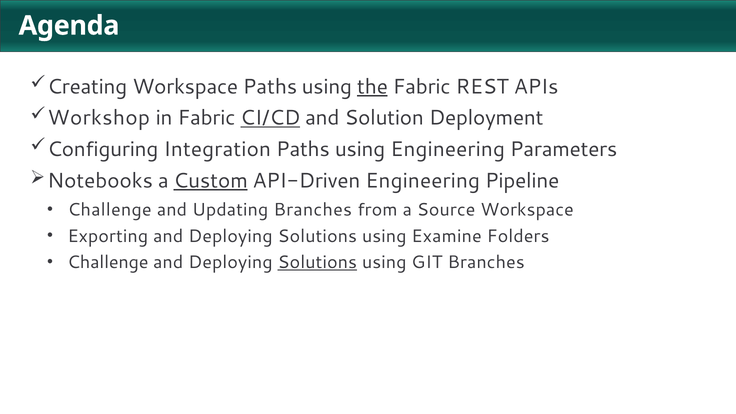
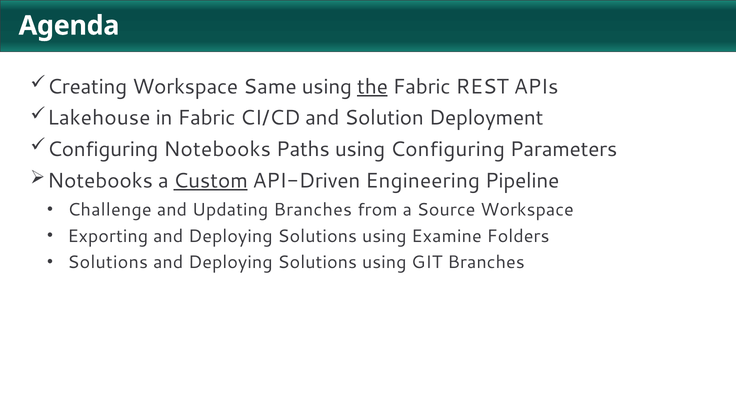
Workspace Paths: Paths -> Same (270, 87)
Workshop: Workshop -> Lakehouse (99, 118)
CI/CD underline: present -> none (270, 118)
Configuring Integration: Integration -> Notebooks (217, 149)
using Engineering: Engineering -> Configuring (448, 149)
Challenge: Challenge -> Solutions (108, 262)
Solutions underline: present -> none (317, 262)
